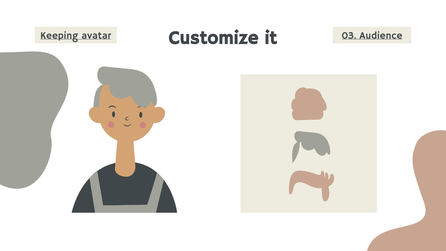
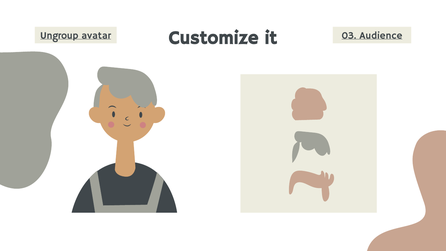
Keeping: Keeping -> Ungroup (59, 36)
